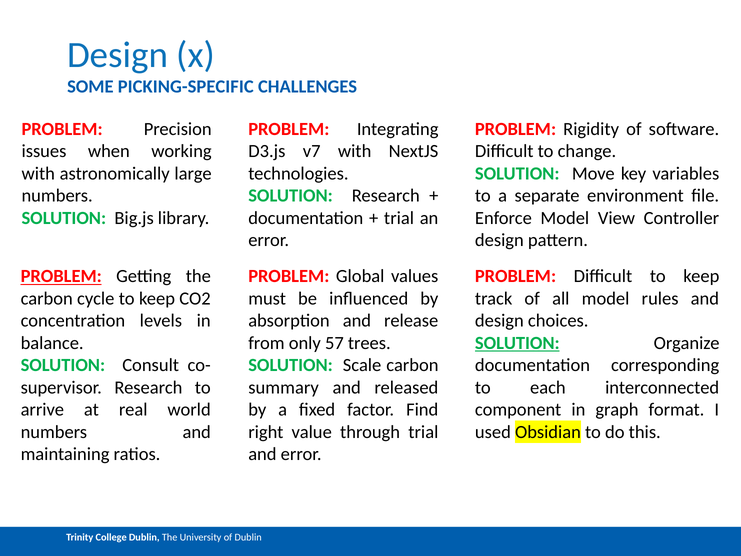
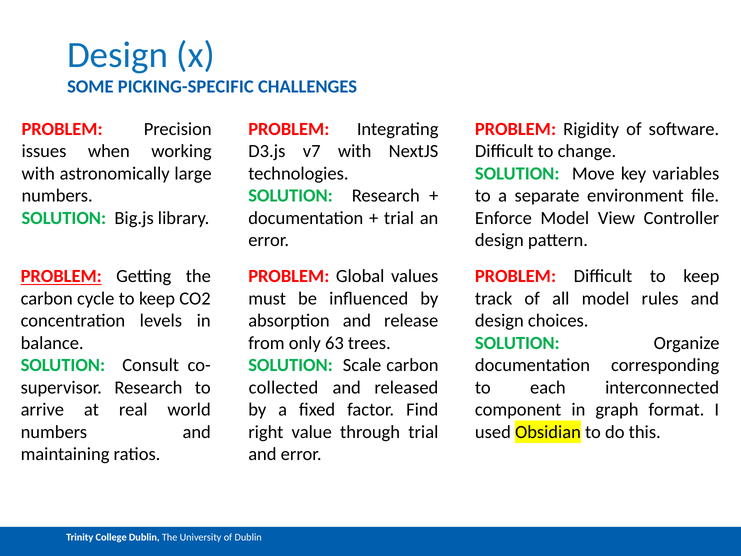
57: 57 -> 63 (334, 343)
SOLUTION underline: present -> none (517, 343)
summary: summary -> collected (283, 387)
